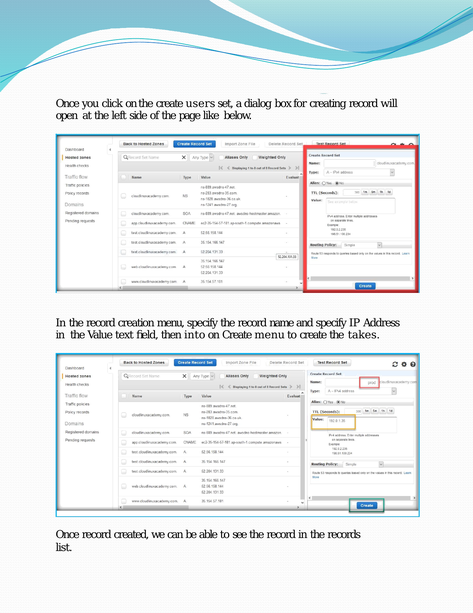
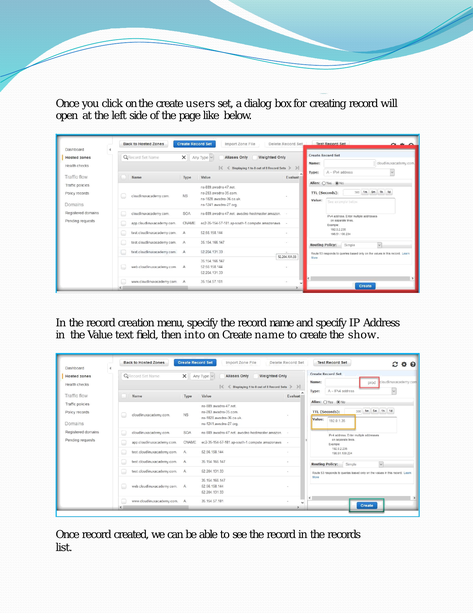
Create menu: menu -> name (270, 334)
takes: takes -> show (364, 334)
